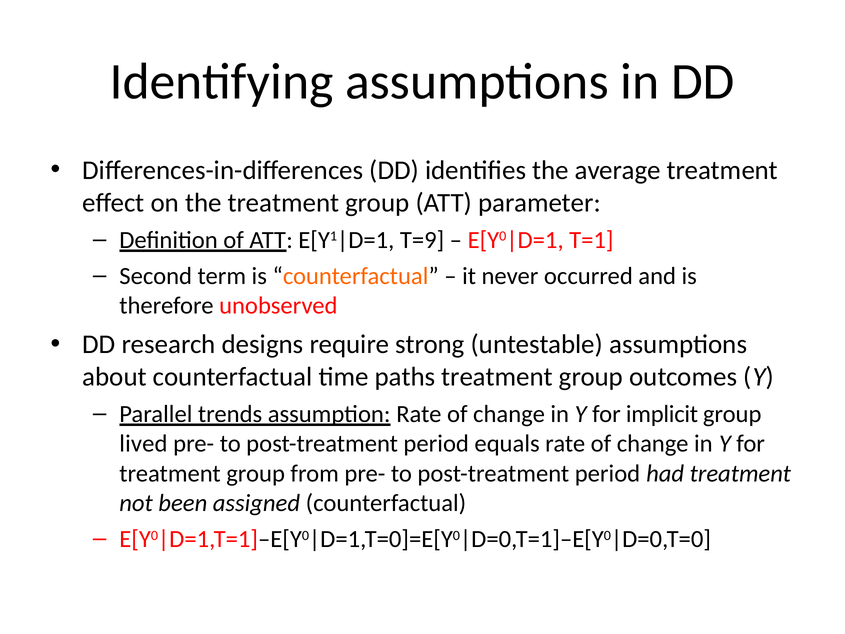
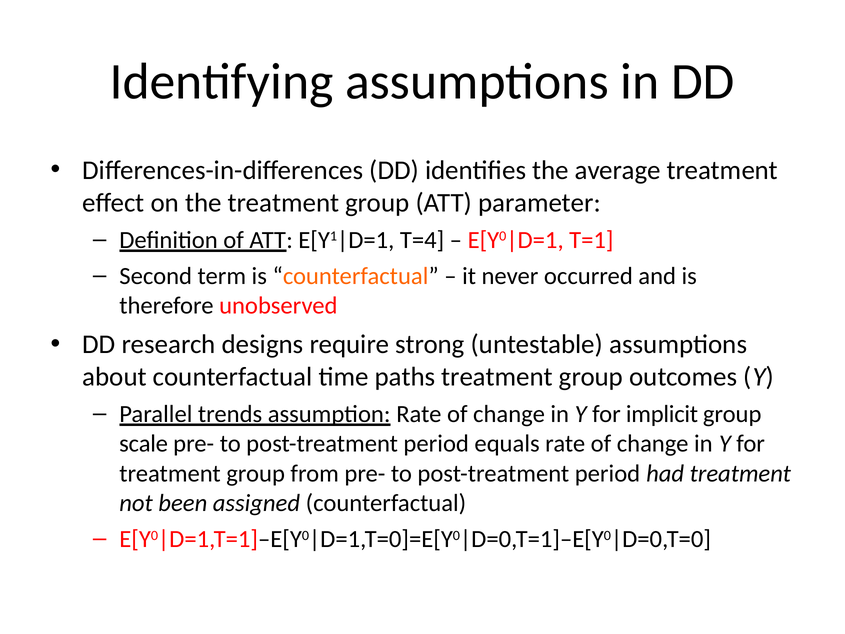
T=9: T=9 -> T=4 (422, 240)
lived: lived -> scale (144, 444)
